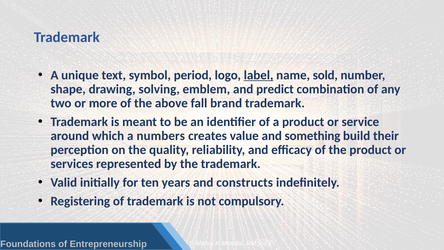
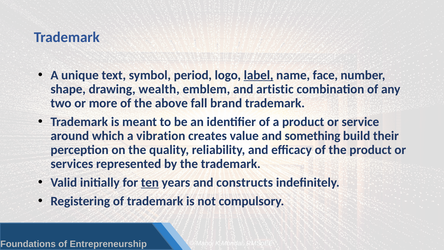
sold: sold -> face (325, 75)
solving: solving -> wealth (159, 89)
predict: predict -> artistic (275, 89)
numbers: numbers -> vibration (161, 136)
ten underline: none -> present (150, 182)
